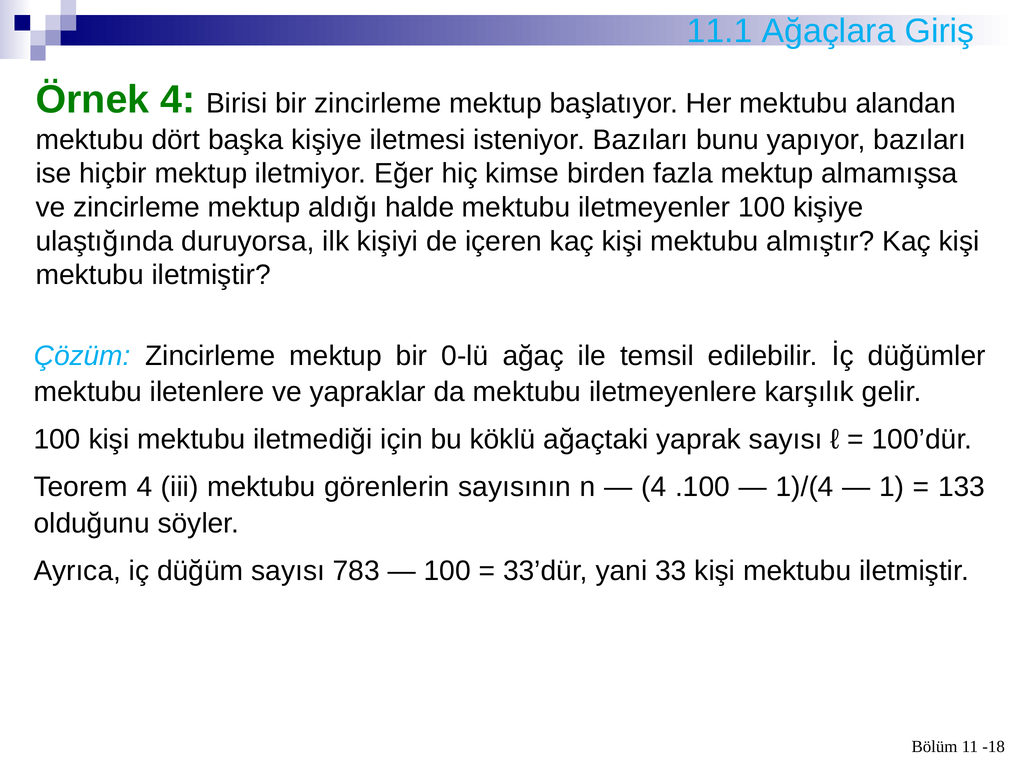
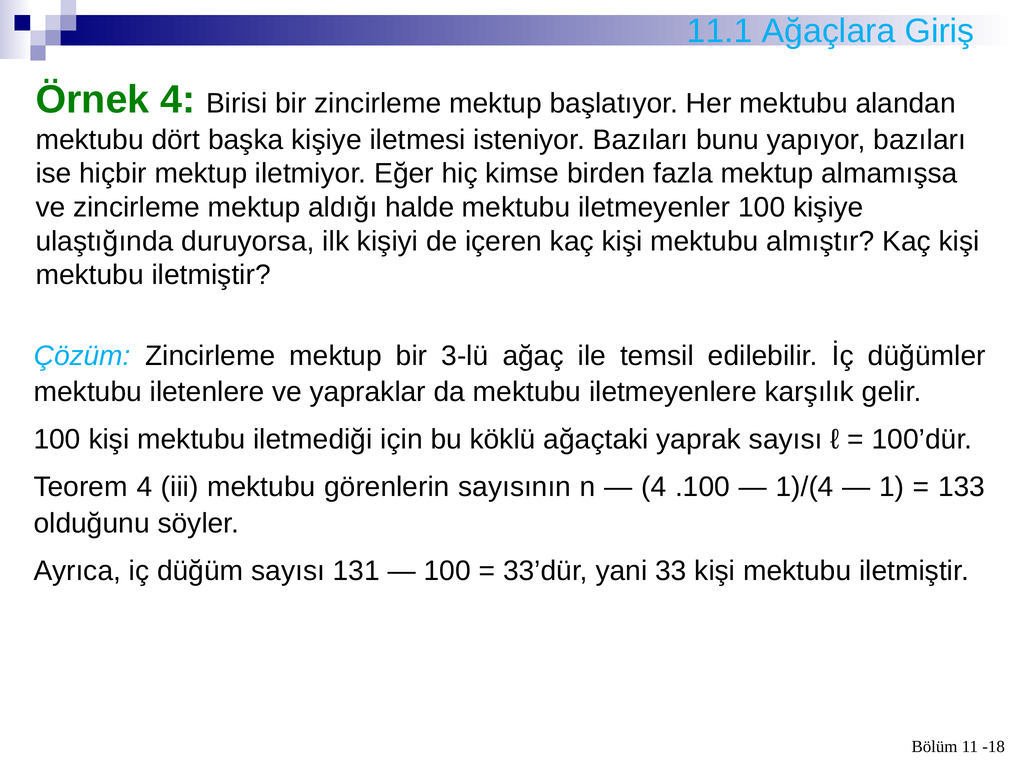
0-lü: 0-lü -> 3-lü (465, 356)
783: 783 -> 131 (356, 571)
